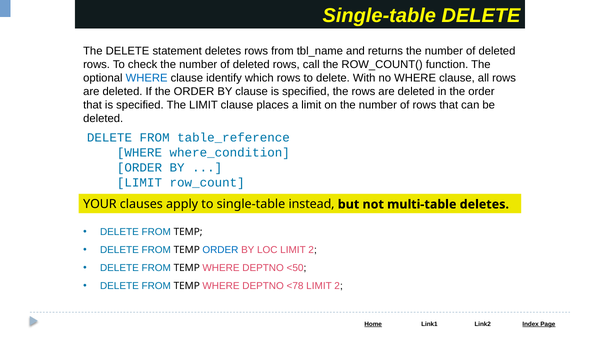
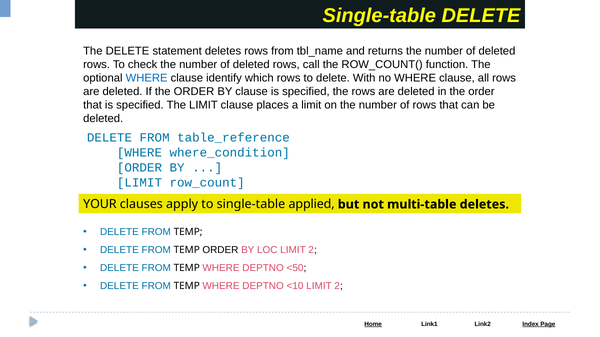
instead: instead -> applied (312, 205)
ORDER colour: blue -> black (220, 250)
<78: <78 -> <10 (295, 286)
